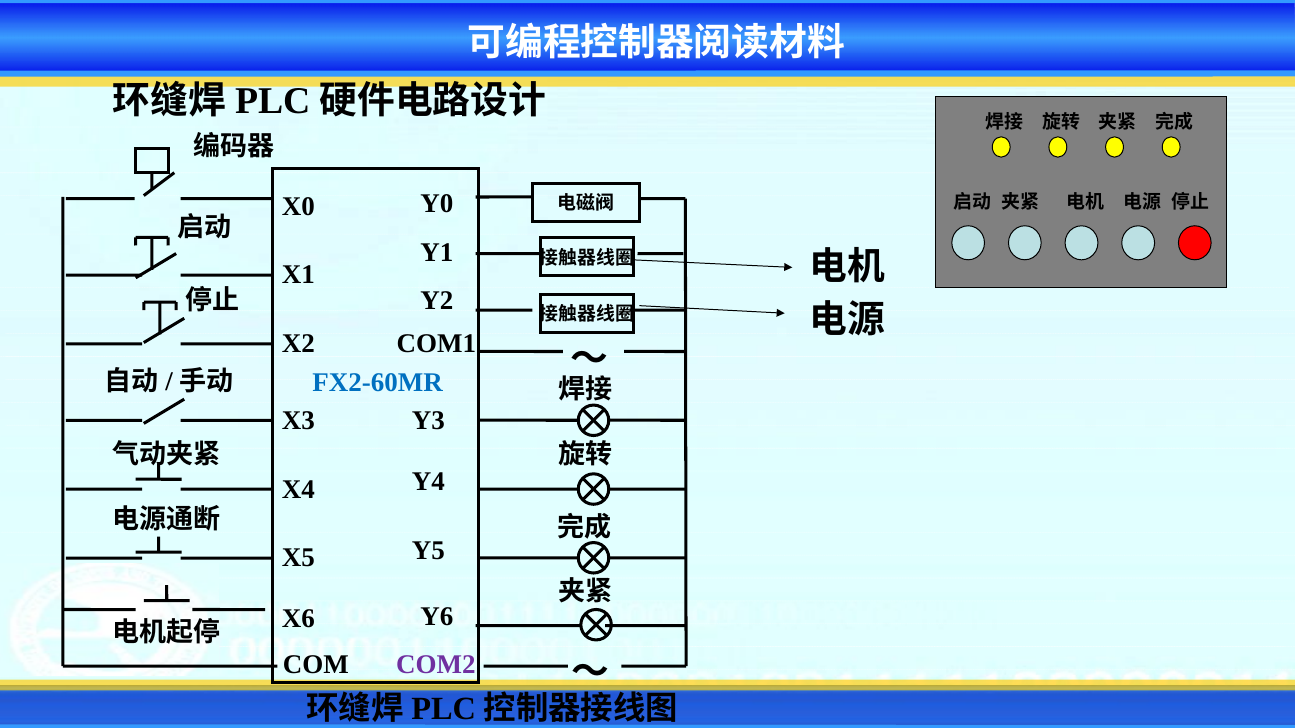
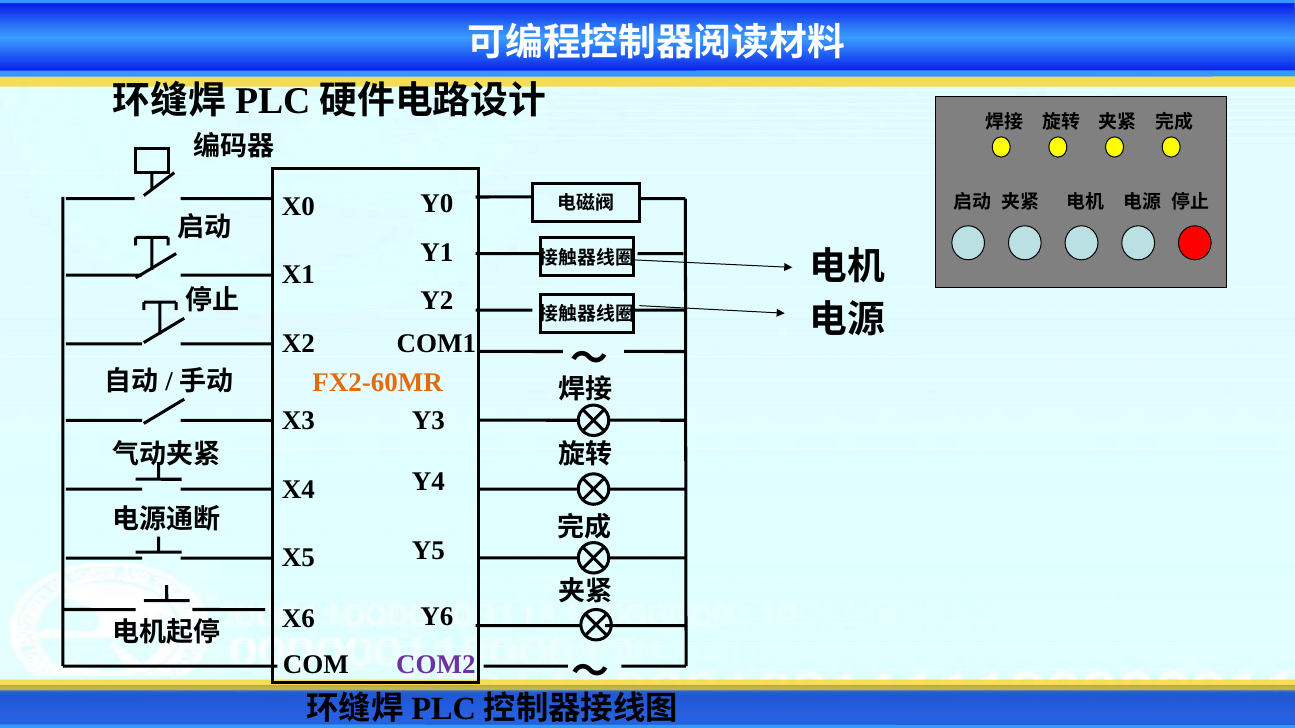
FX2-60MR colour: blue -> orange (378, 382)
